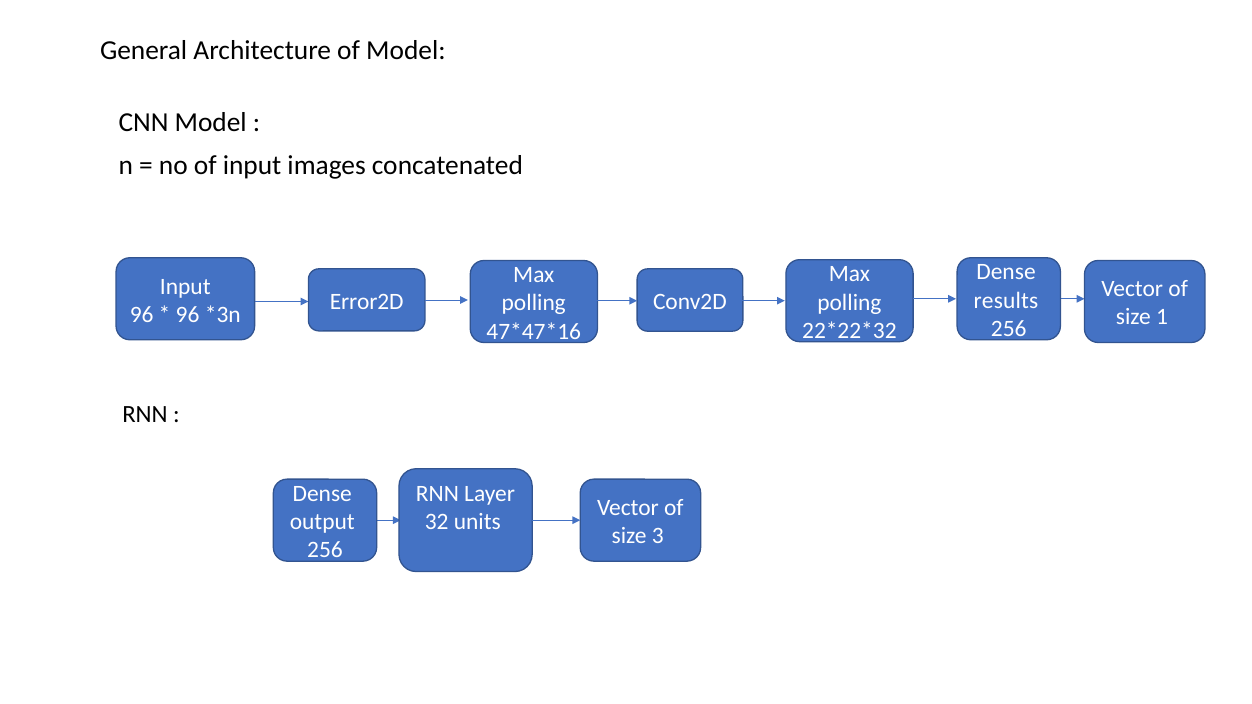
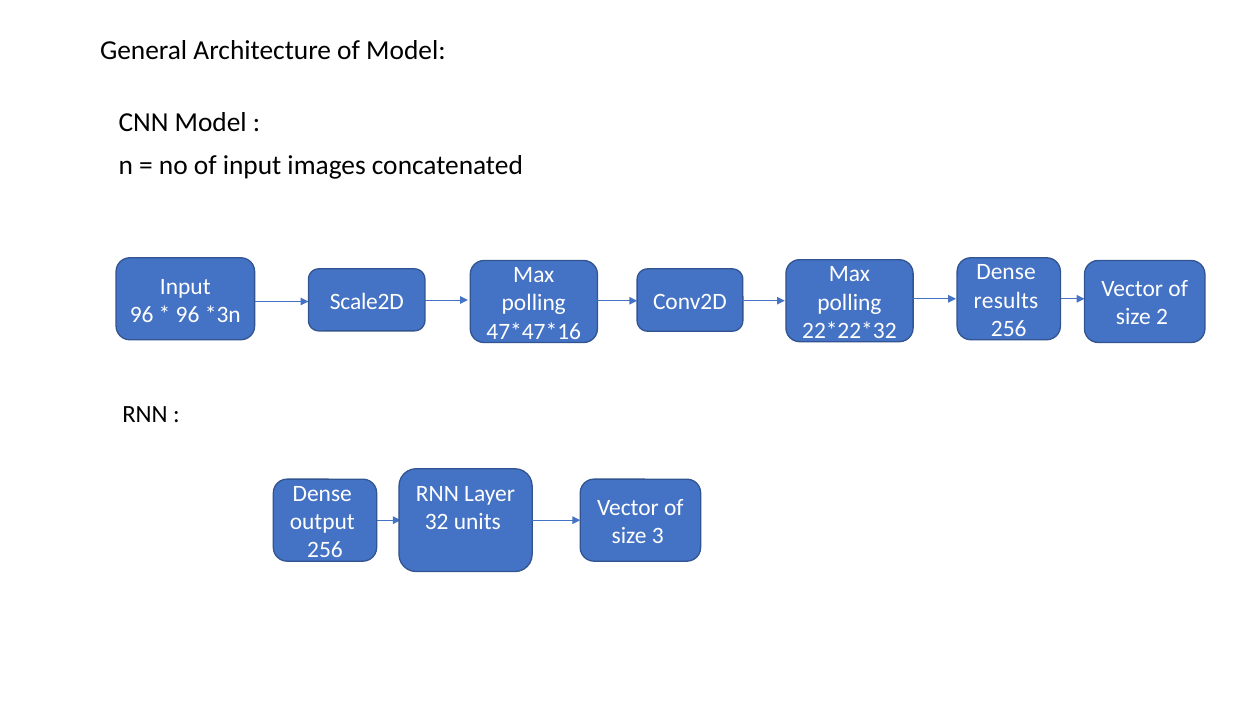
Error2D: Error2D -> Scale2D (367, 302)
1: 1 -> 2 (1162, 317)
